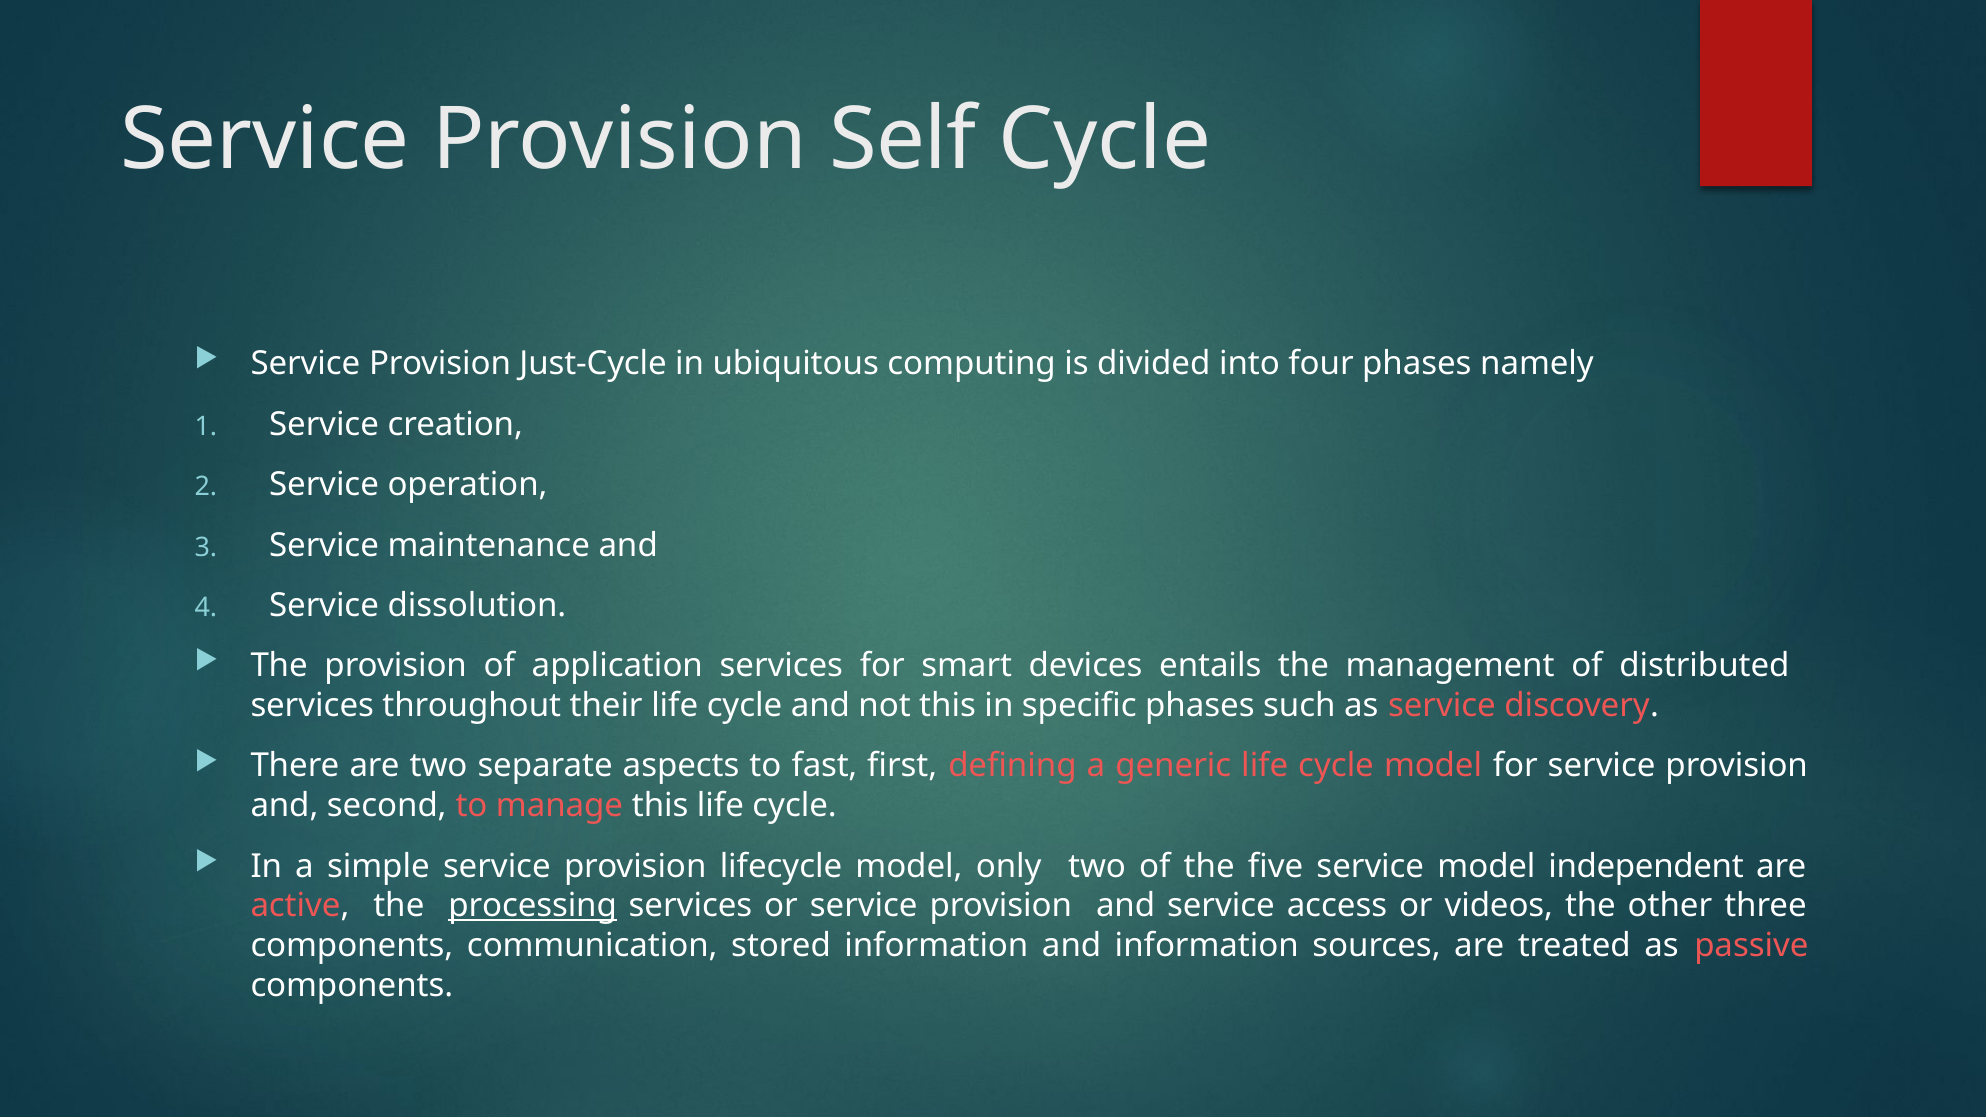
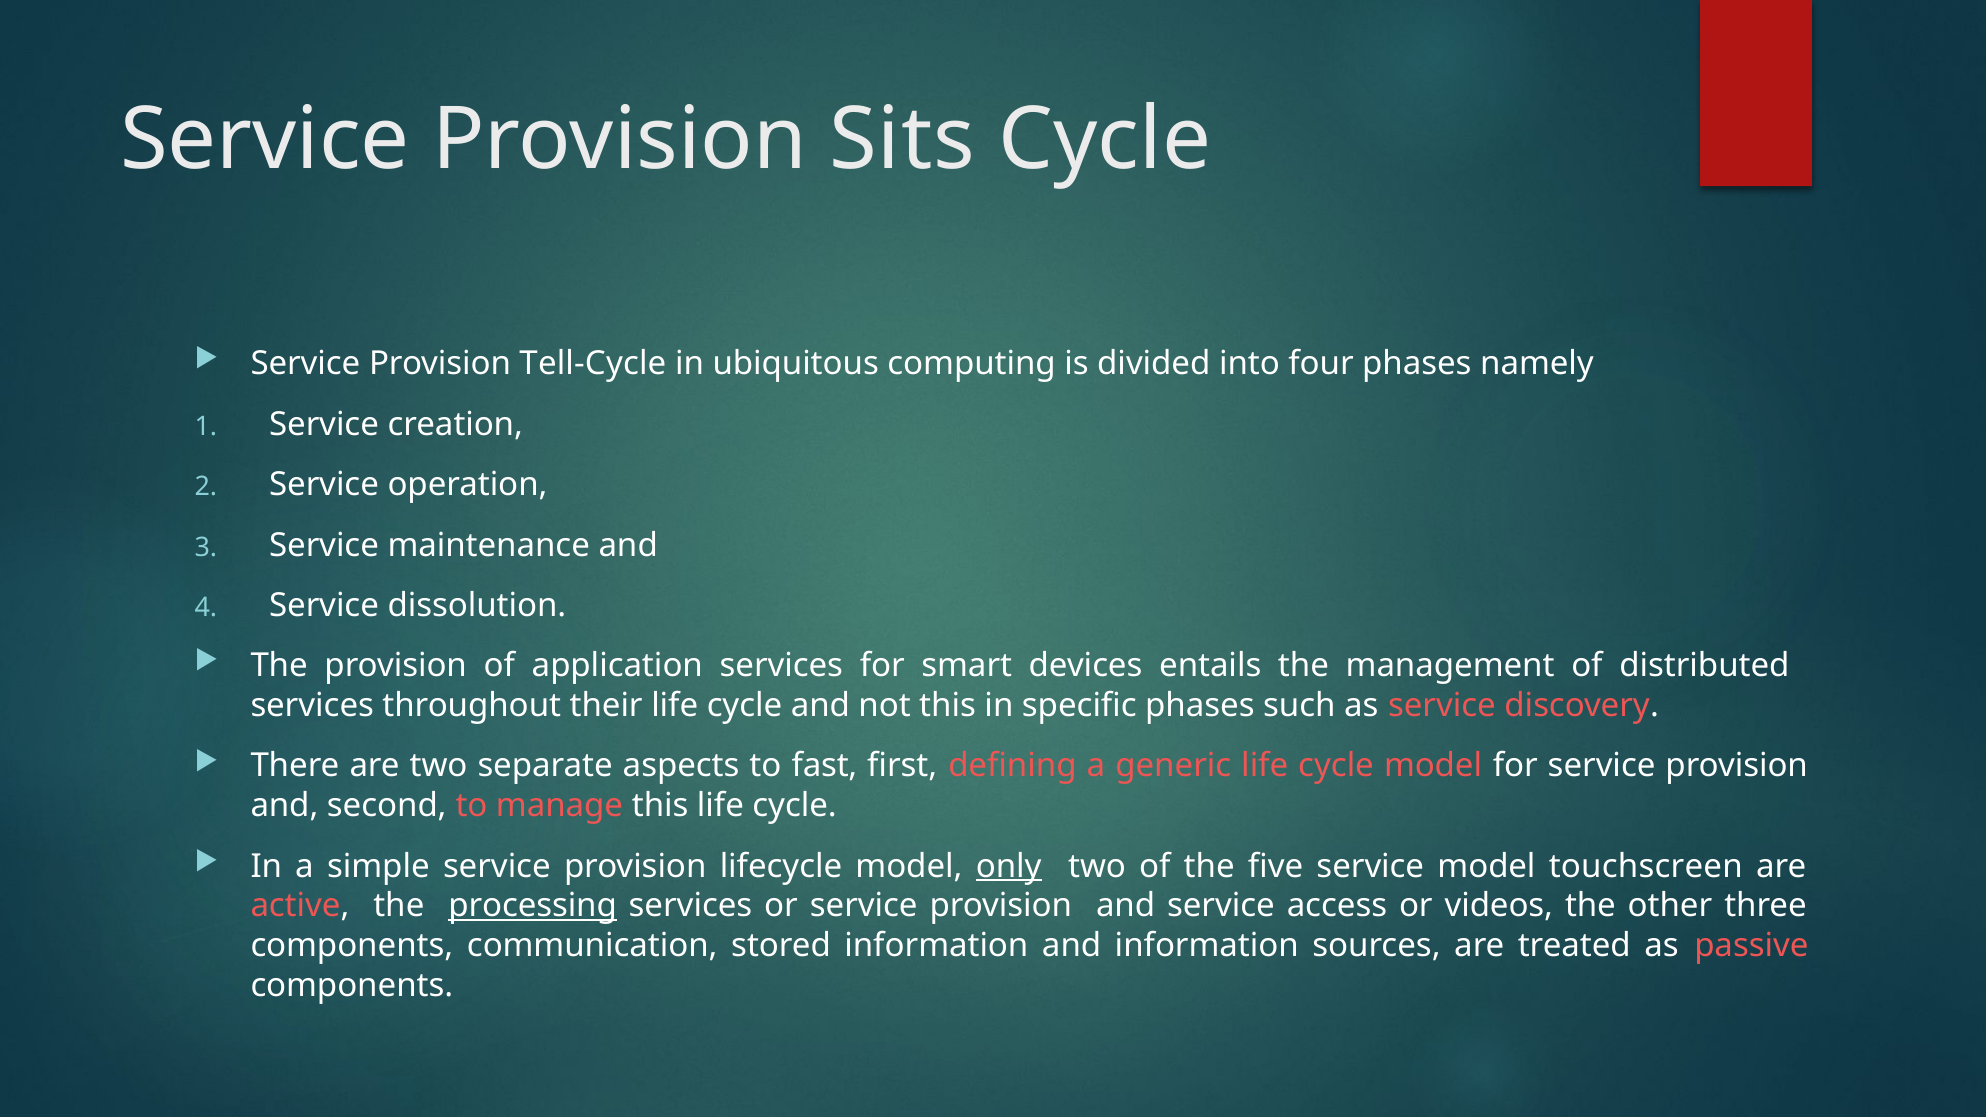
Self: Self -> Sits (902, 139)
Just-Cycle: Just-Cycle -> Tell-Cycle (593, 364)
only underline: none -> present (1009, 866)
independent: independent -> touchscreen (1646, 866)
